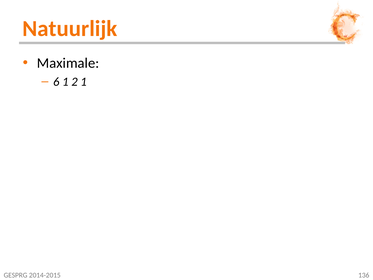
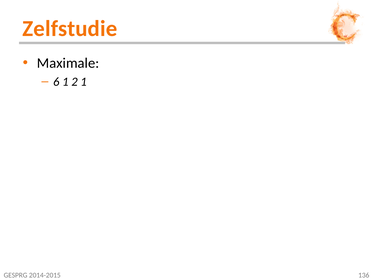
Natuurlijk: Natuurlijk -> Zelfstudie (70, 29)
